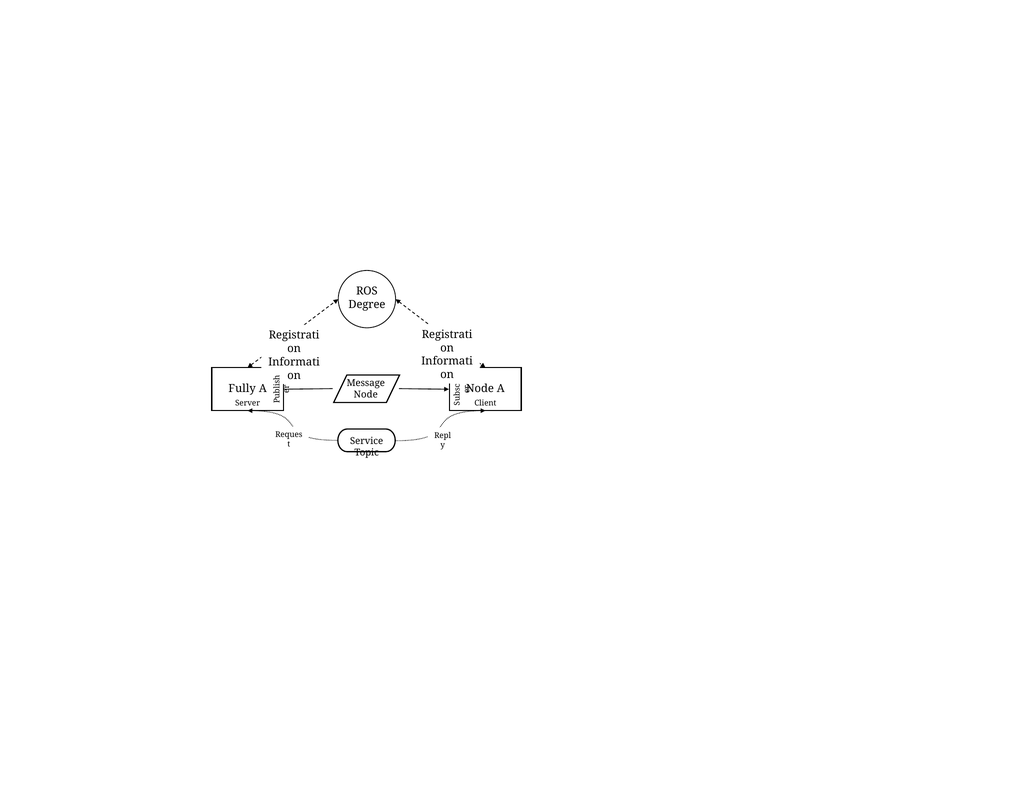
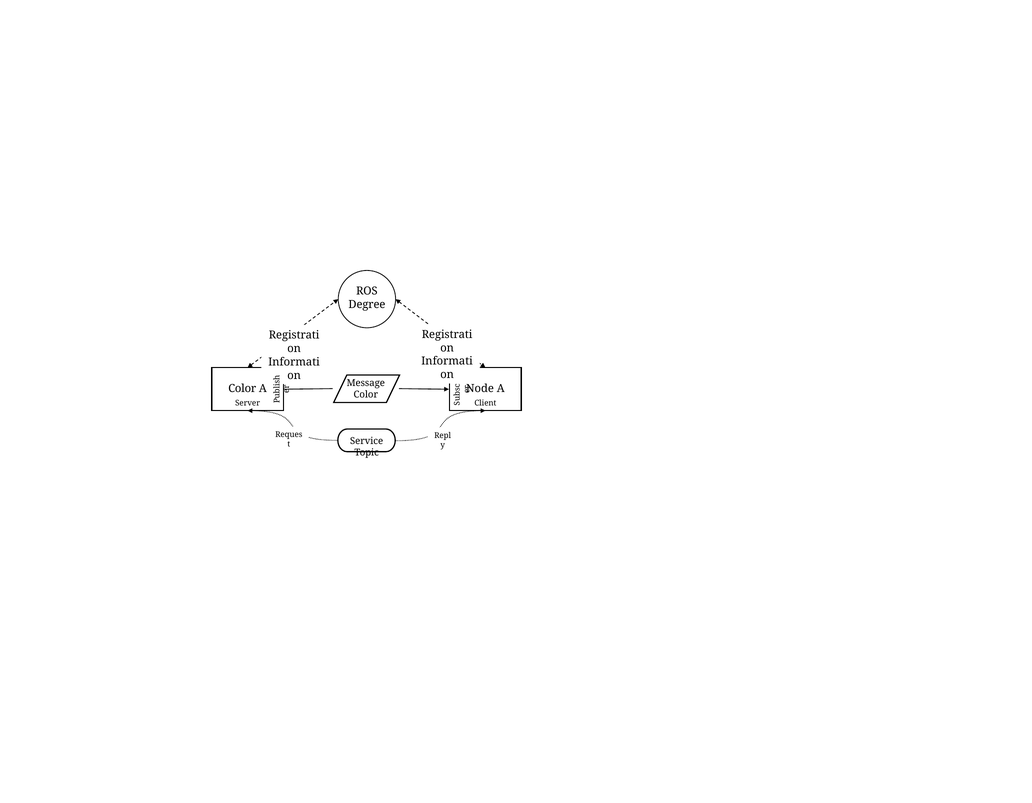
Fully: Fully -> Color (242, 389)
Node: Node -> Color (366, 395)
